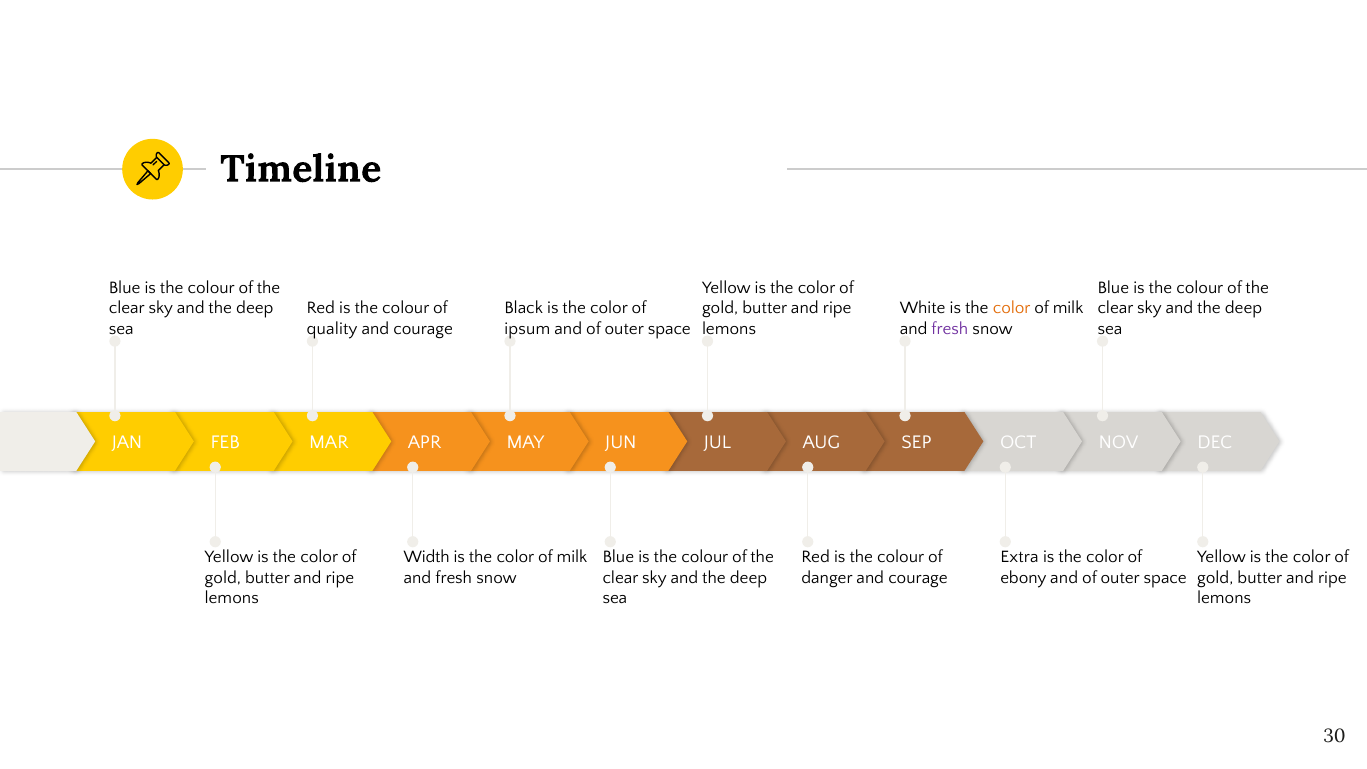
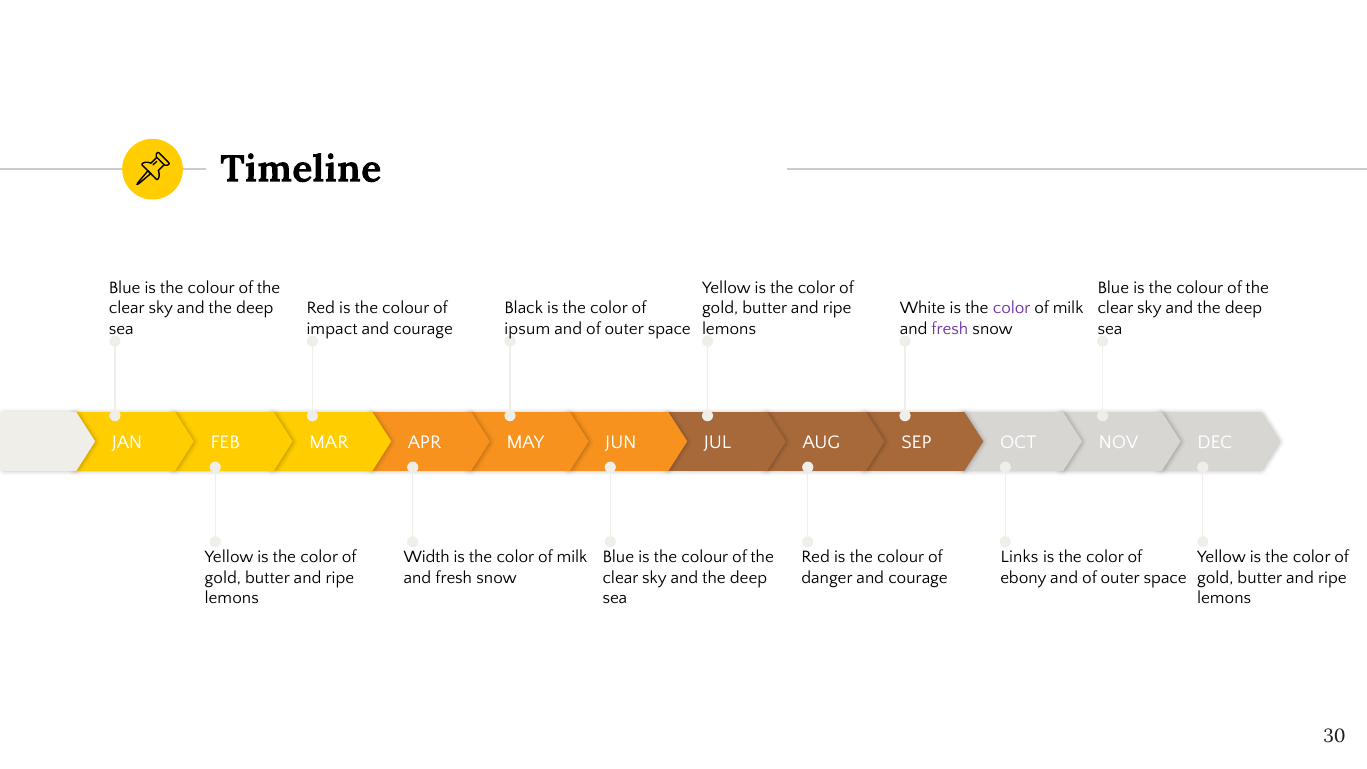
color colour: orange -> purple (1012, 308)
quality: quality -> impact (332, 329)
Extra: Extra -> Links (1020, 557)
